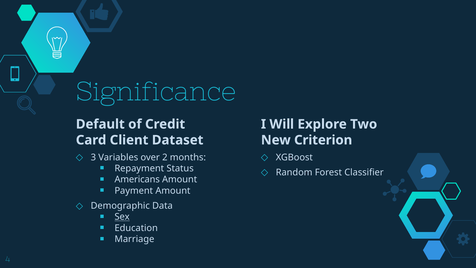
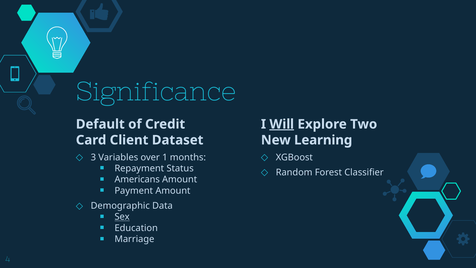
Will underline: none -> present (282, 124)
Criterion: Criterion -> Learning (323, 140)
2: 2 -> 1 (165, 157)
